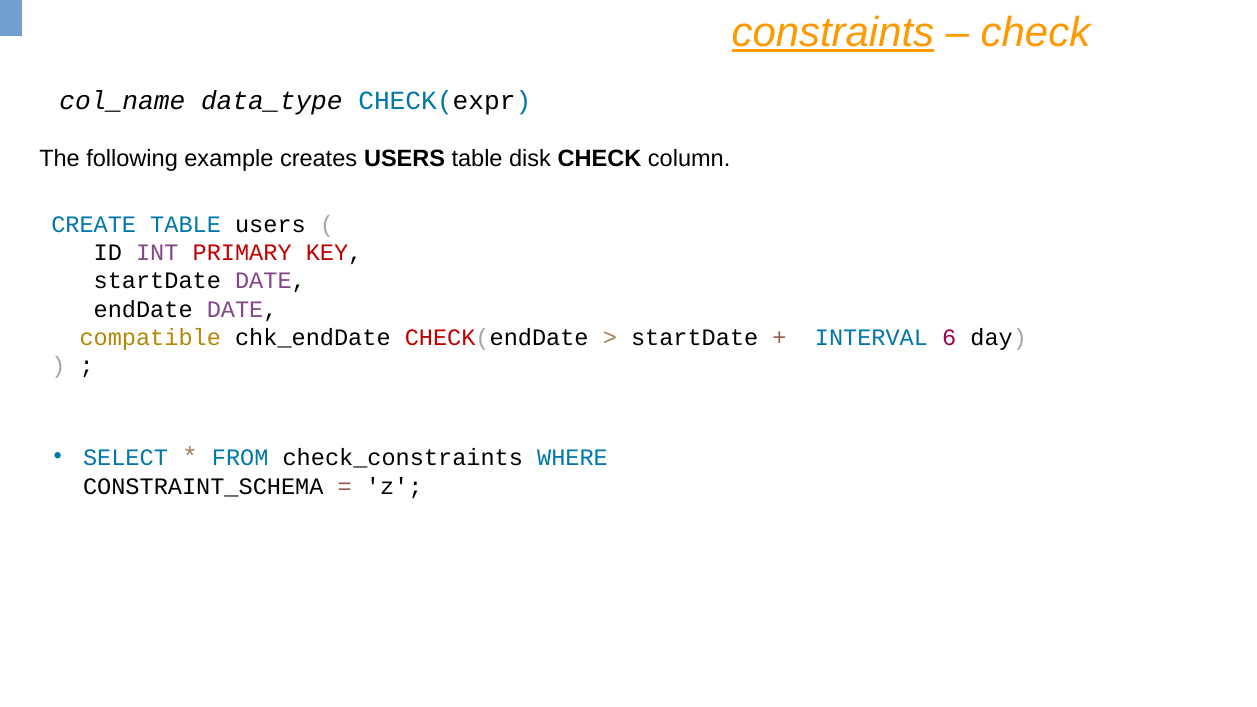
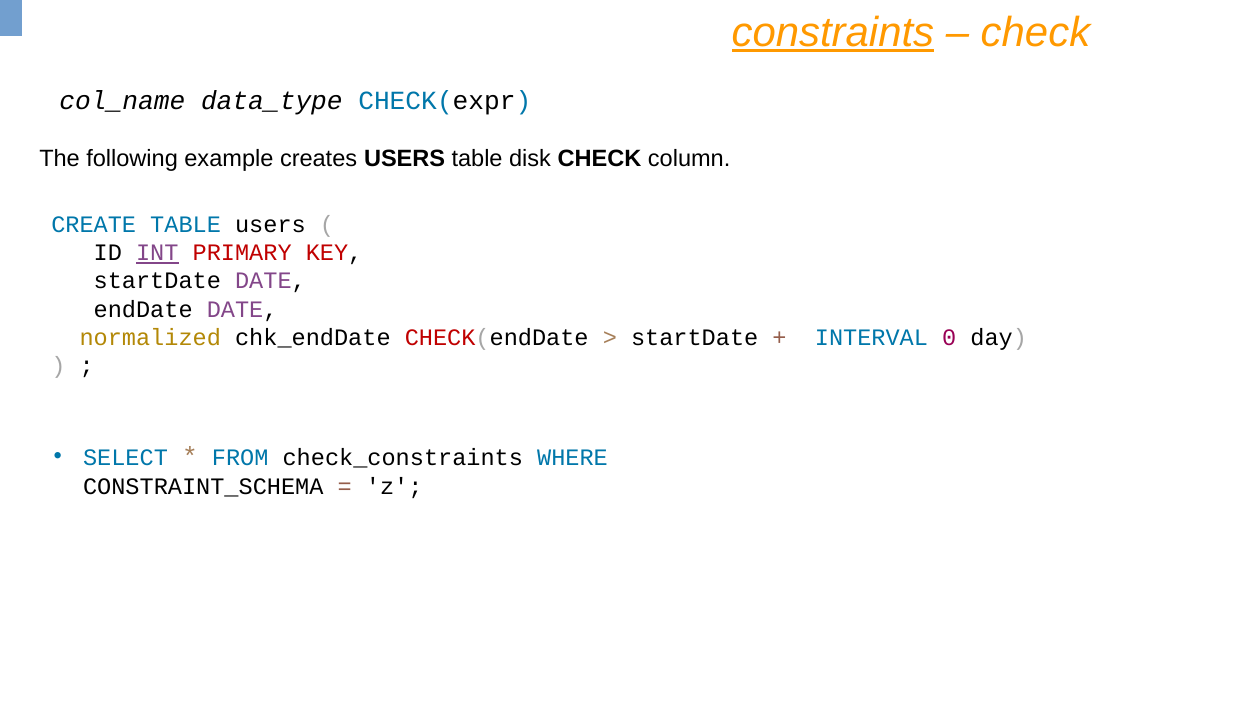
INT underline: none -> present (157, 253)
compatible: compatible -> normalized (150, 338)
6: 6 -> 0 (949, 338)
